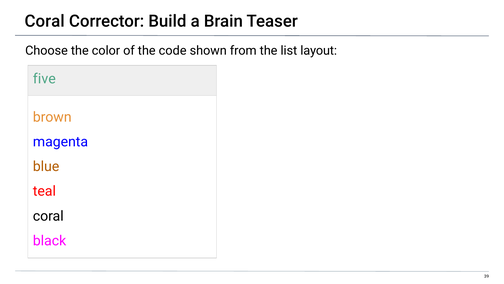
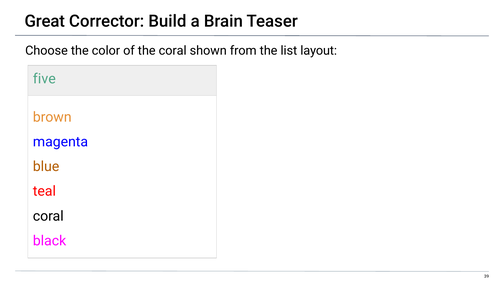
Coral: Coral -> Great (45, 21)
the code: code -> coral (173, 51)
